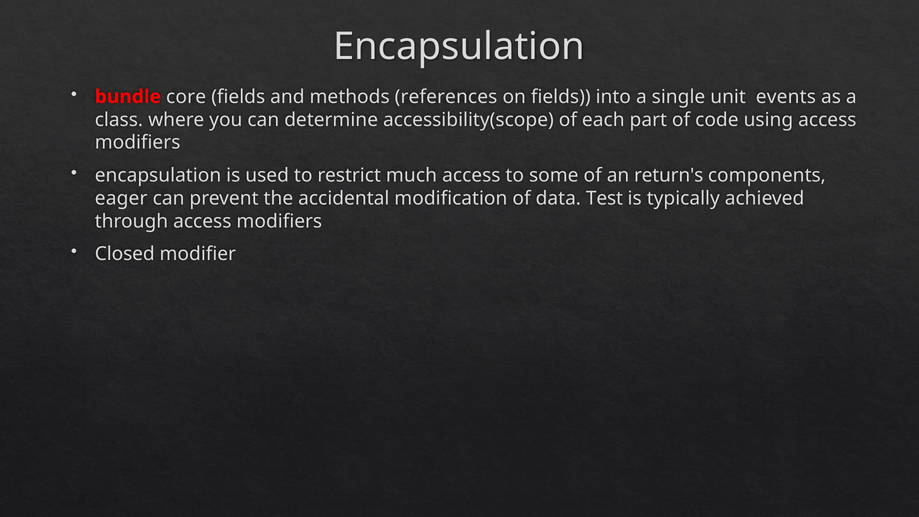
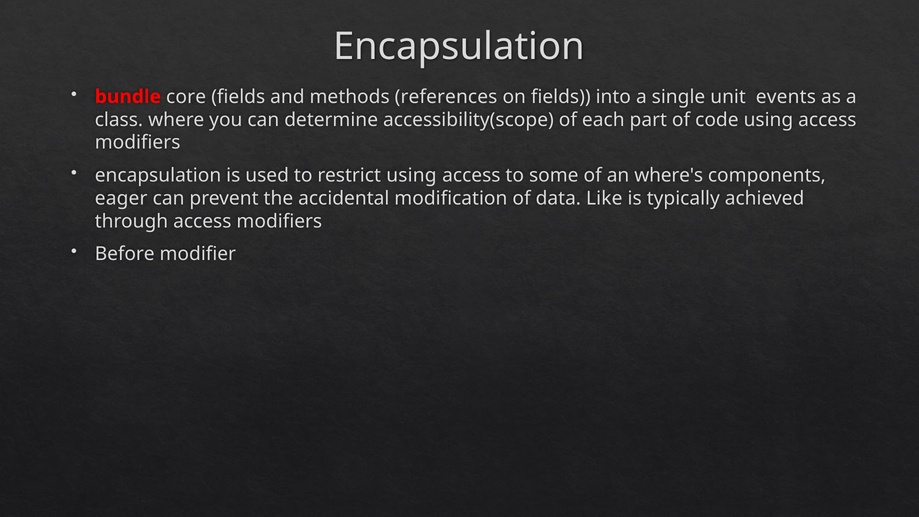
restrict much: much -> using (411, 175)
return's: return's -> where's (669, 175)
Test: Test -> Like (604, 198)
Closed: Closed -> Before (125, 254)
